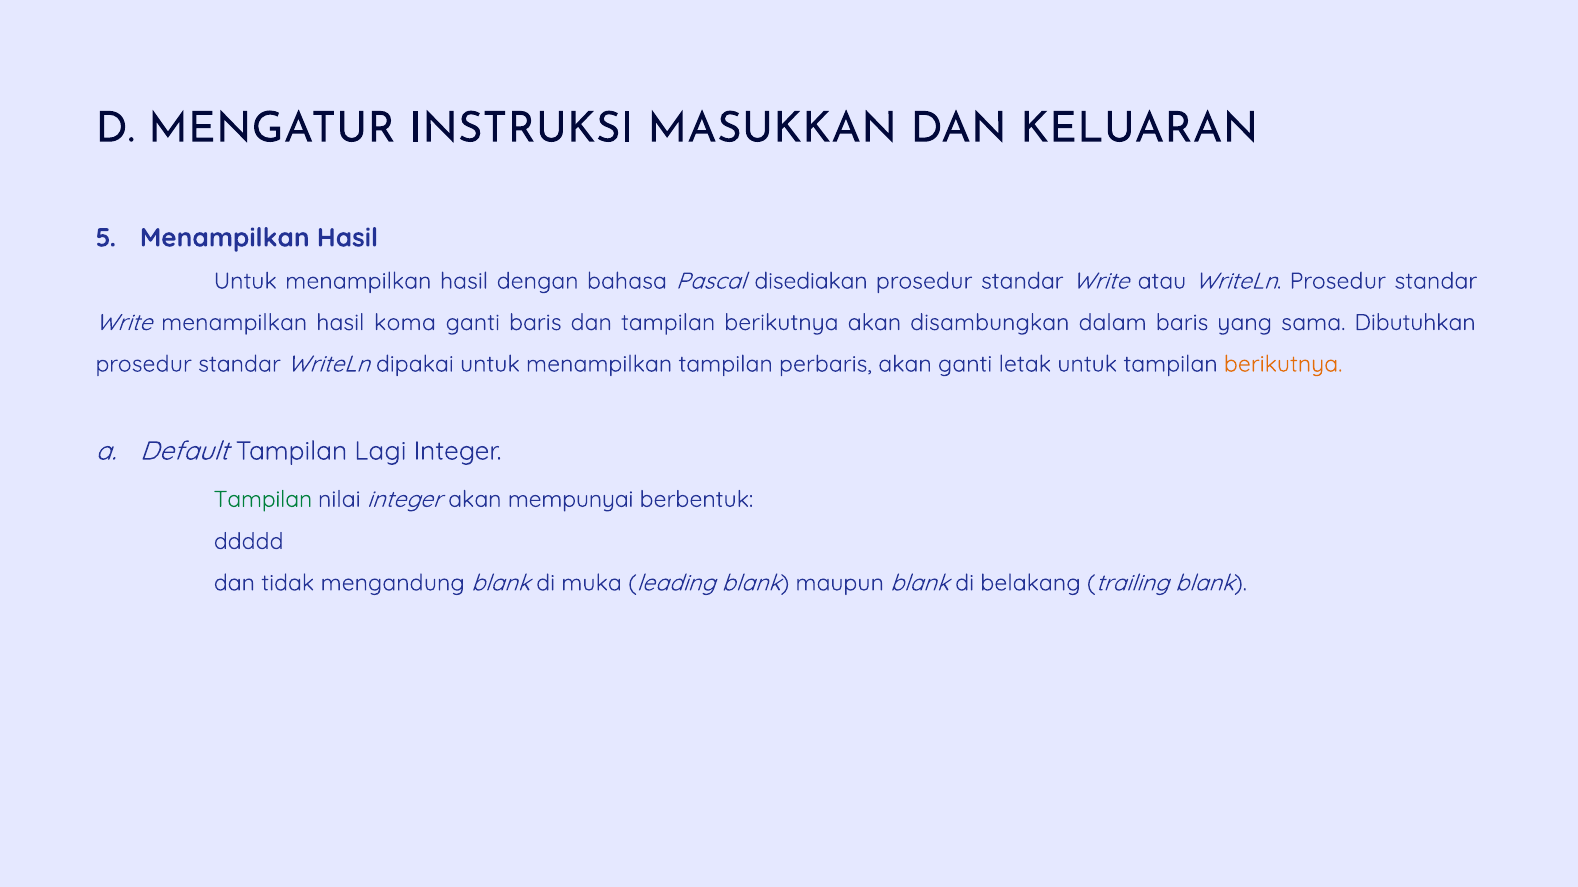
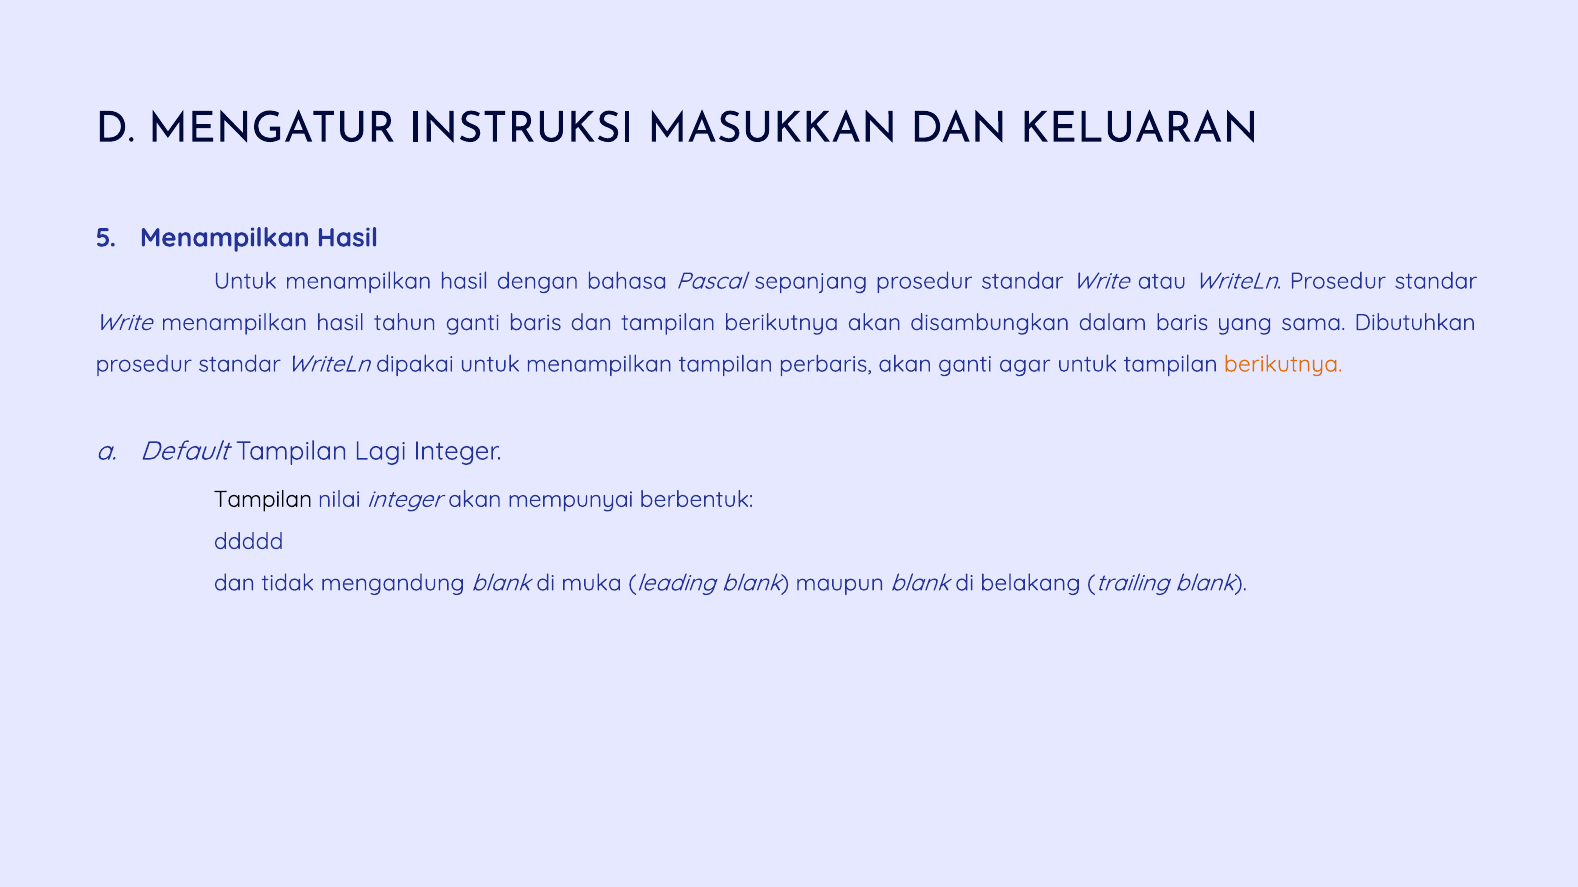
disediakan: disediakan -> sepanjang (811, 281)
koma: koma -> tahun (405, 323)
letak: letak -> agar (1025, 364)
Tampilan colour: green -> black (263, 500)
